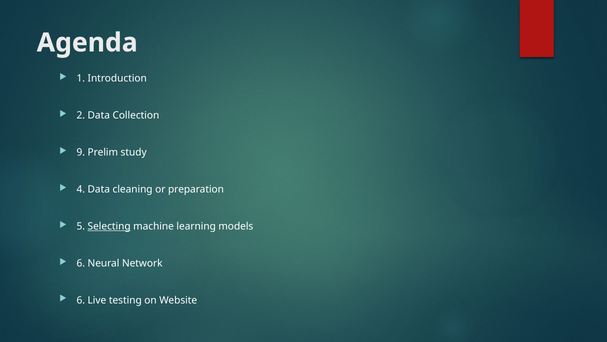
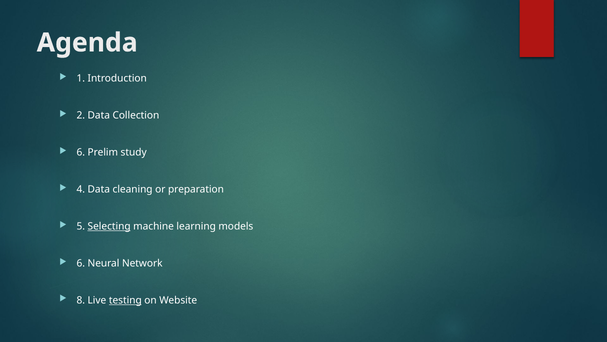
9: 9 -> 6 (81, 152)
6: 6 -> 8 (81, 300)
testing underline: none -> present (125, 300)
